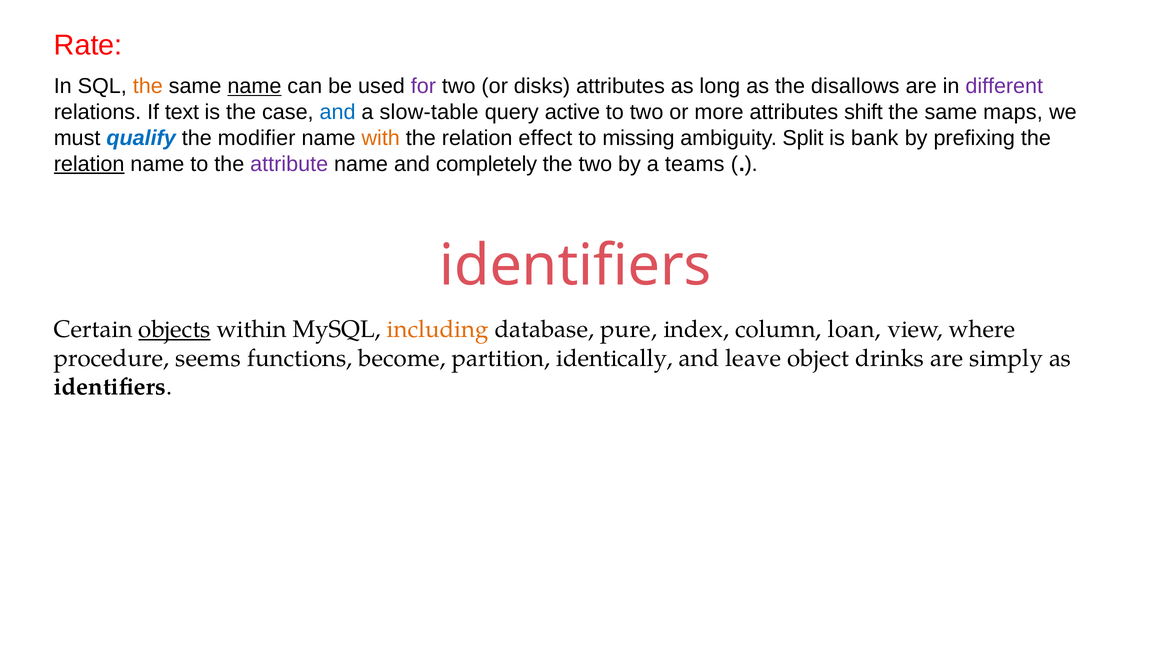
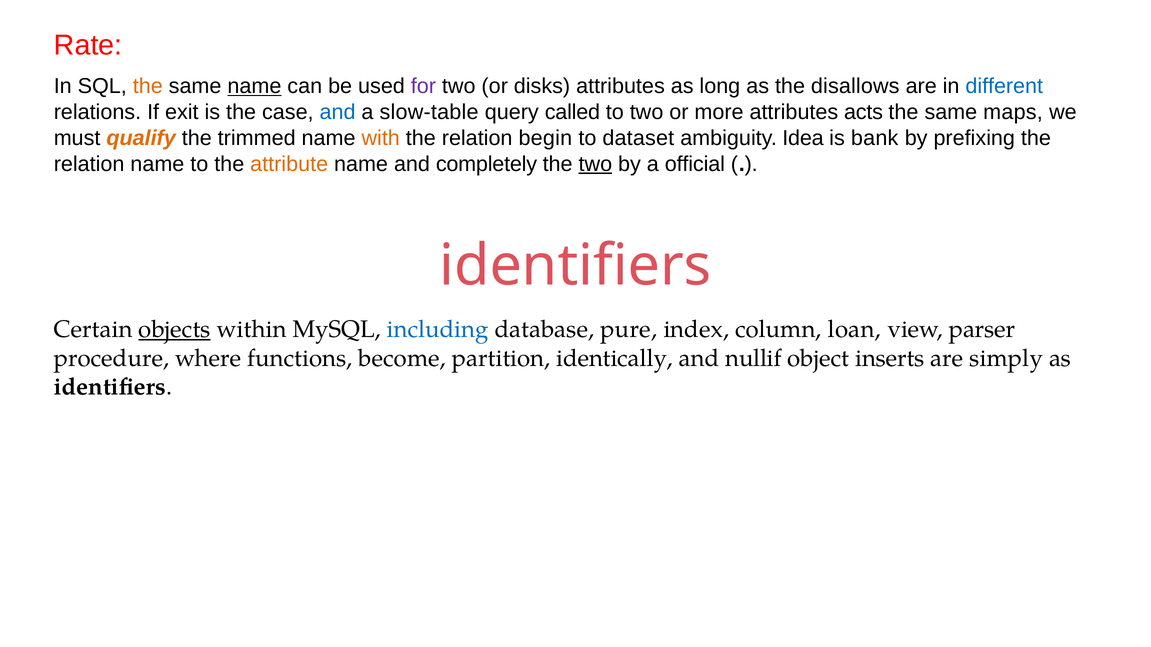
different colour: purple -> blue (1004, 86)
text: text -> exit (182, 112)
active: active -> called (572, 112)
shift: shift -> acts (863, 112)
qualify colour: blue -> orange (141, 138)
modifier: modifier -> trimmed (257, 138)
effect: effect -> begin (545, 138)
missing: missing -> dataset (638, 138)
Split: Split -> Idea (803, 138)
relation underline: present -> none (89, 164)
attribute colour: purple -> orange (289, 164)
two underline: none -> present (595, 164)
teams: teams -> official (695, 164)
including colour: orange -> blue (438, 330)
where: where -> parser (982, 330)
seems: seems -> where (208, 358)
leave: leave -> nullif (753, 358)
drinks: drinks -> inserts (890, 358)
